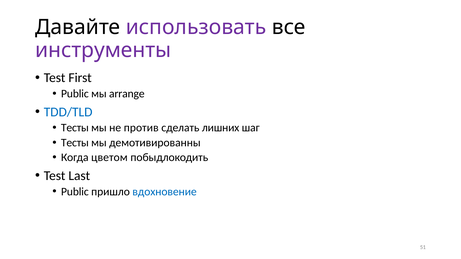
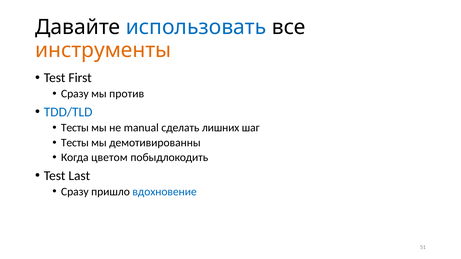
использовать colour: purple -> blue (196, 27)
инструменты colour: purple -> orange (103, 50)
Public: Public -> Сразу (75, 94)
arrange: arrange -> против (127, 94)
против: против -> manual (141, 128)
Public: Public -> Сразу (75, 192)
